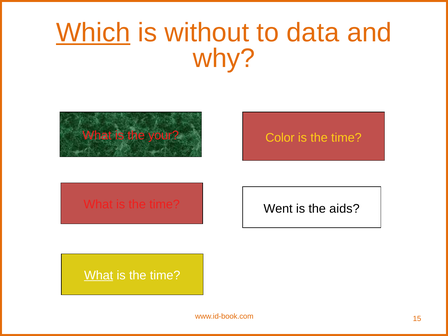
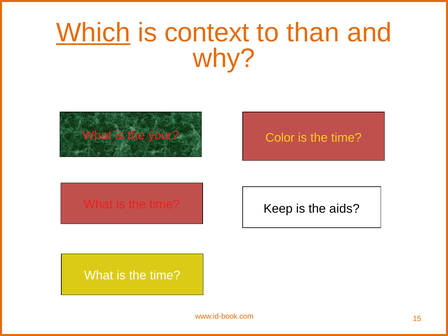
without: without -> context (207, 33)
data: data -> than (313, 33)
Went: Went -> Keep (278, 209)
What underline: present -> none (99, 275)
